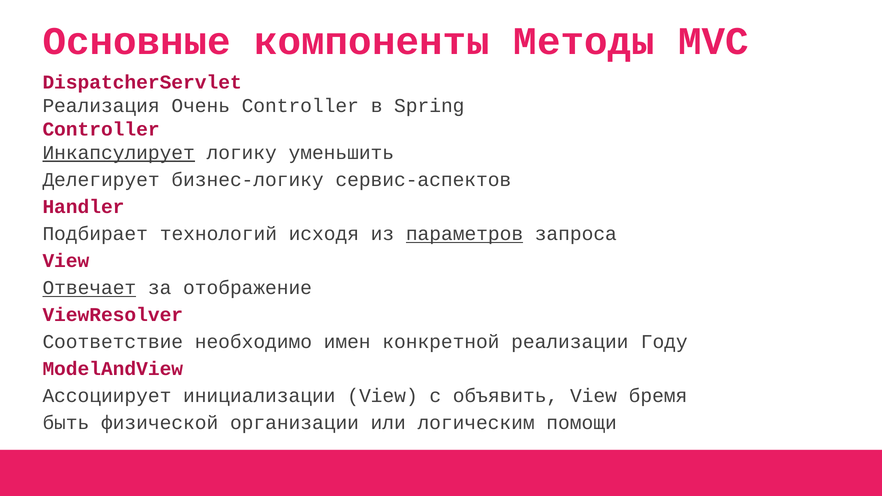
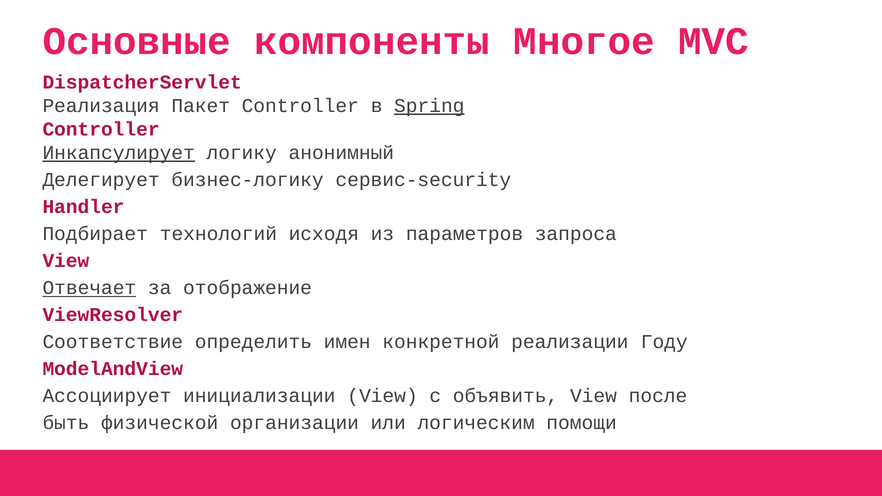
Методы: Методы -> Многое (584, 42)
Очень: Очень -> Пакет (201, 106)
Spring underline: none -> present (429, 106)
уменьшить: уменьшить -> анонимный (341, 153)
сервис-аспектов: сервис-аспектов -> сервис-security (423, 180)
параметров underline: present -> none (465, 234)
необходимо: необходимо -> определить (253, 342)
бремя: бремя -> после (658, 396)
